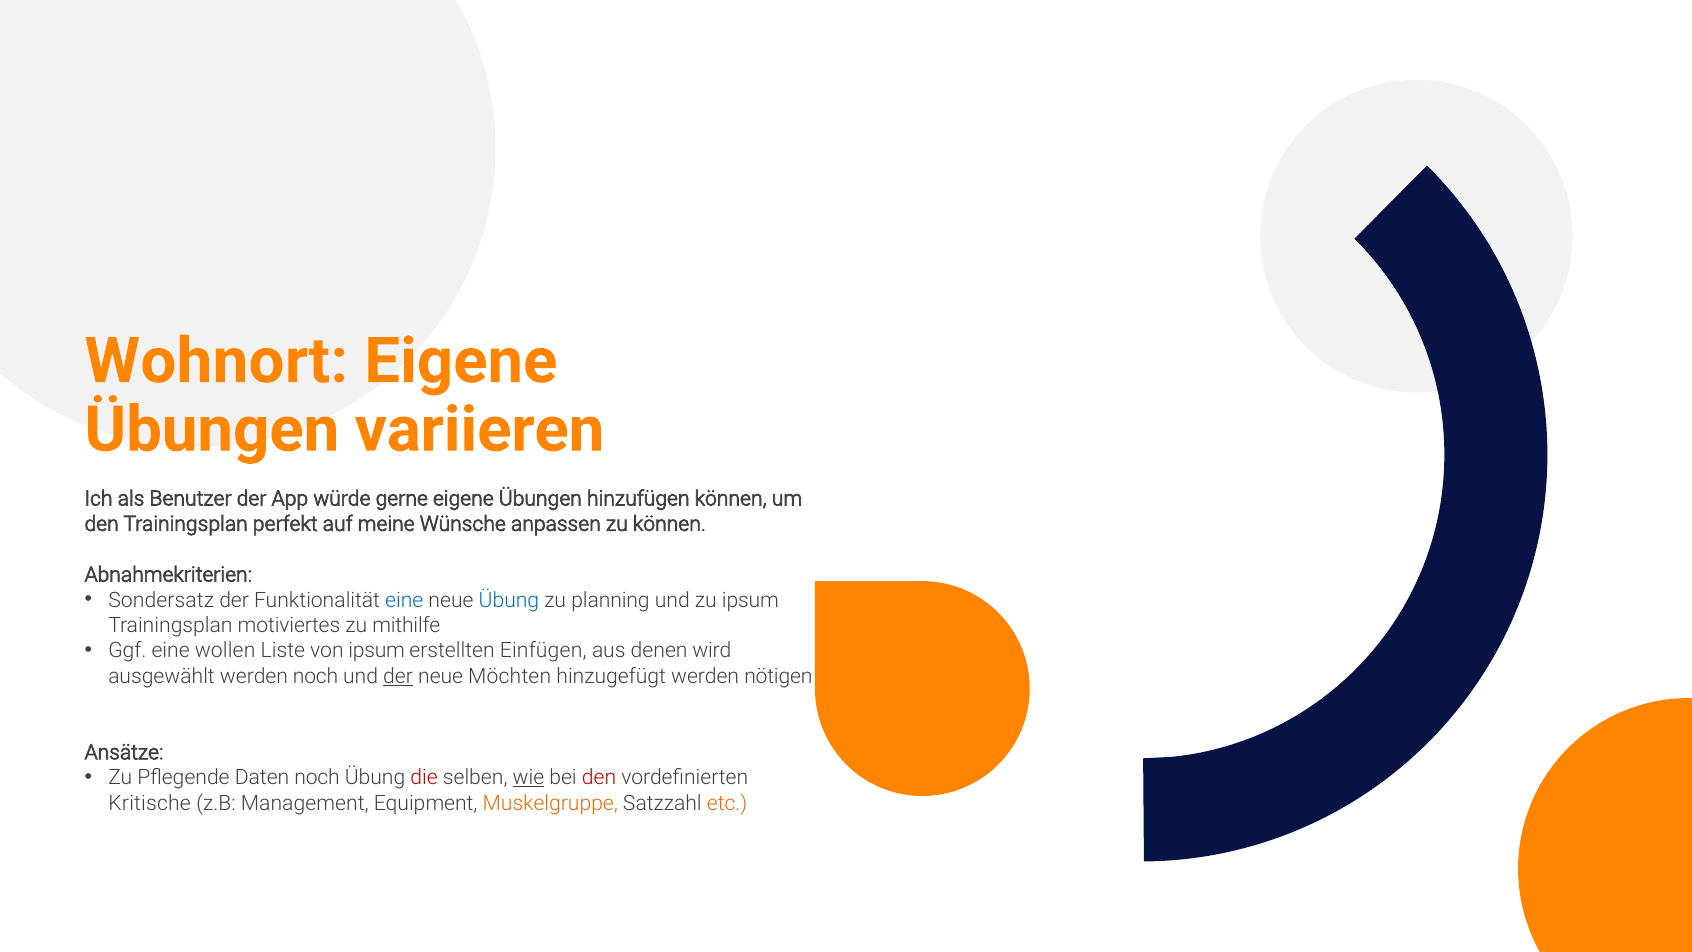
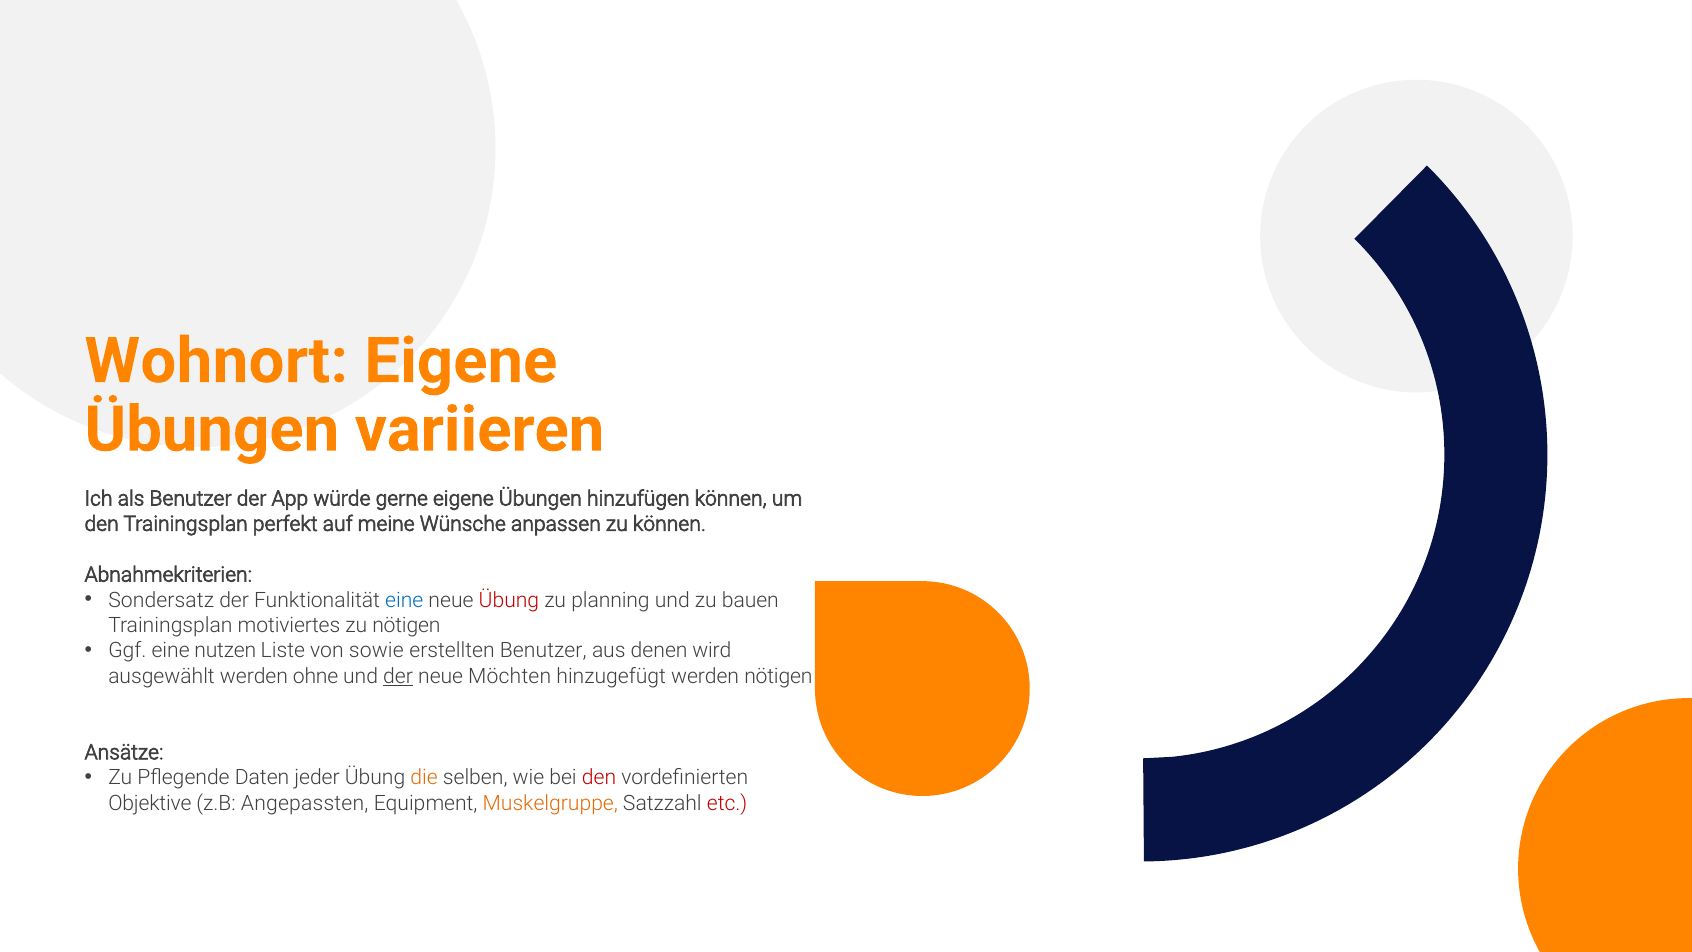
Übung colour: blue -> red (509, 600)
zu ipsum: ipsum -> bauen (750, 600)
zu mithilfe: mithilfe -> nötigen (406, 625)
wollen: wollen -> nutzen (225, 651)
von ipsum: ipsum -> sowie (376, 651)
erstellten Einfügen: Einfügen -> Benutzer (543, 651)
werden noch: noch -> ohne (316, 676)
Daten noch: noch -> jeder (317, 778)
die colour: red -> orange (424, 778)
wie underline: present -> none (528, 778)
Kritische: Kritische -> Objektive (150, 803)
Management: Management -> Angepassten (305, 803)
etc colour: orange -> red (727, 803)
